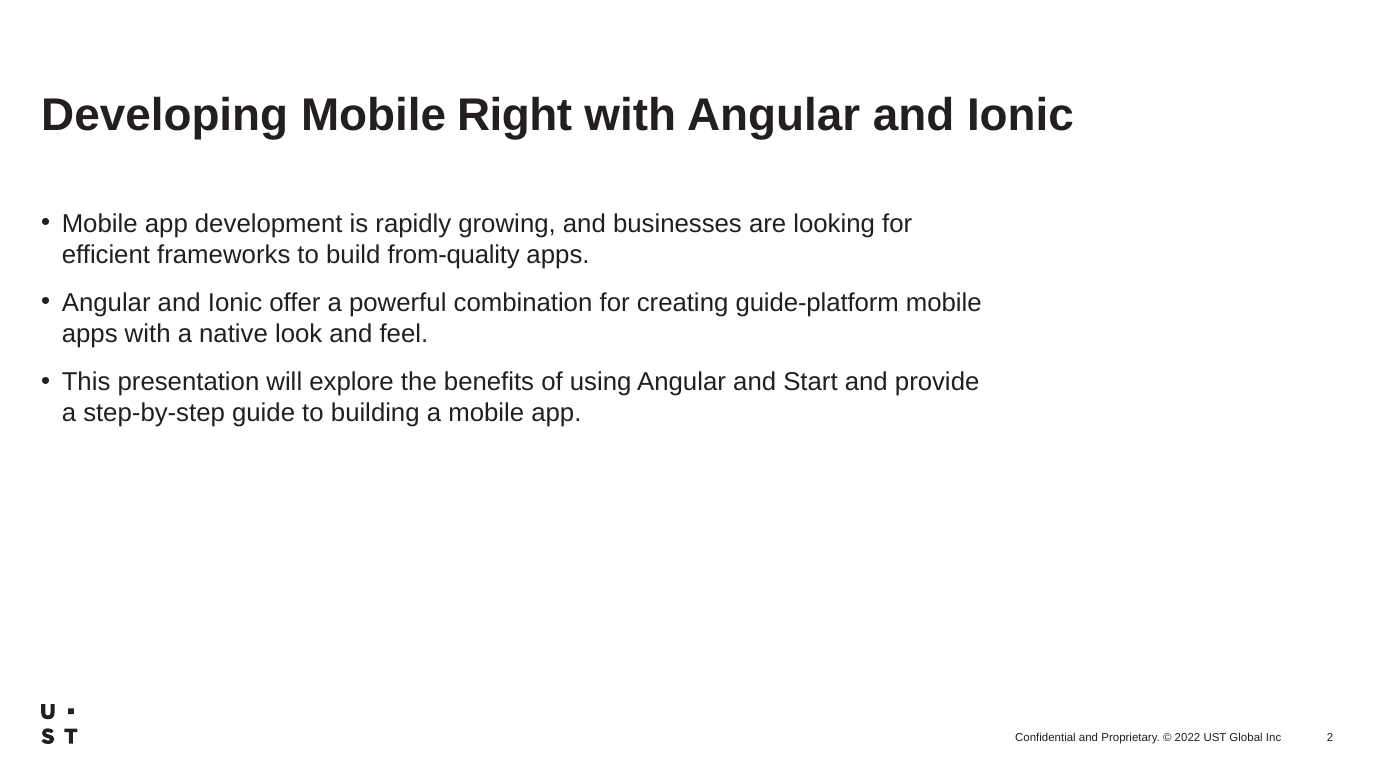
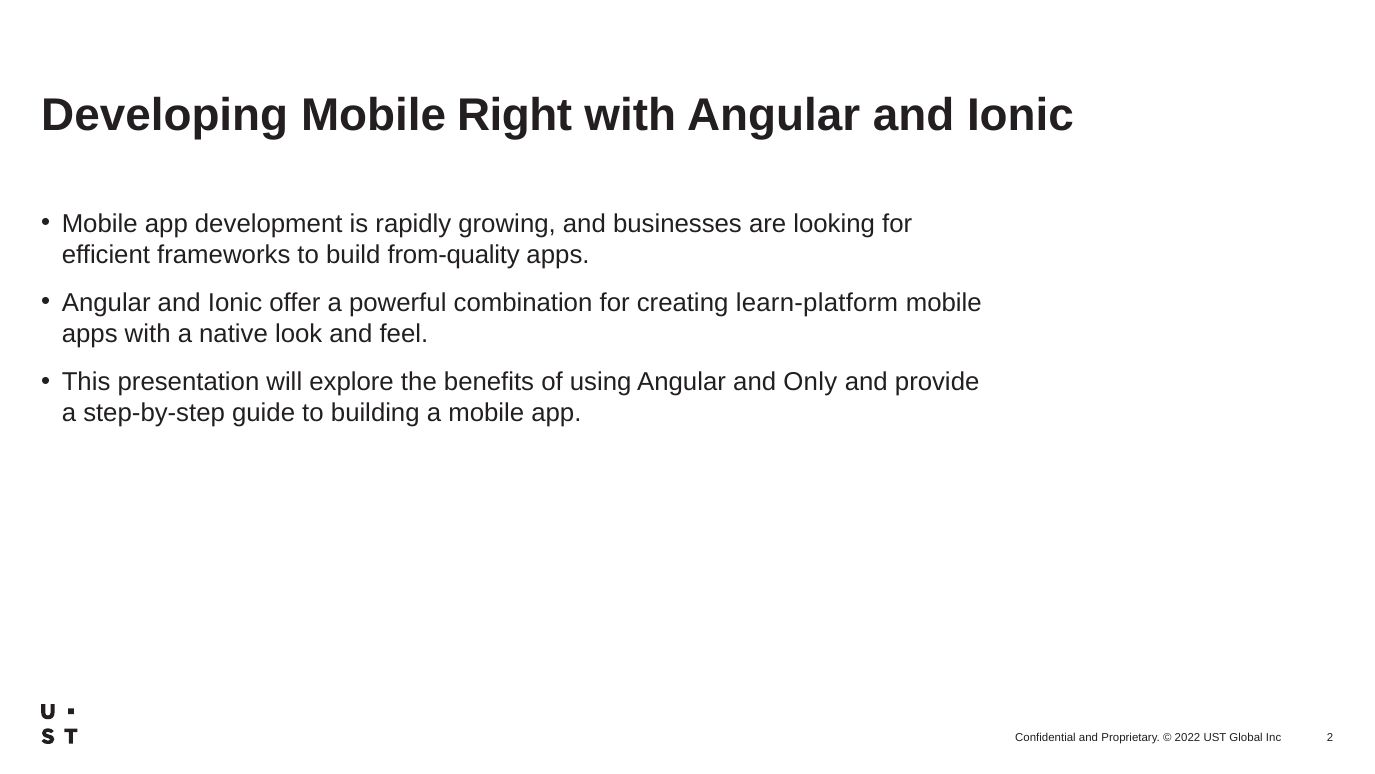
guide-platform: guide-platform -> learn-platform (817, 303)
Start: Start -> Only (810, 382)
